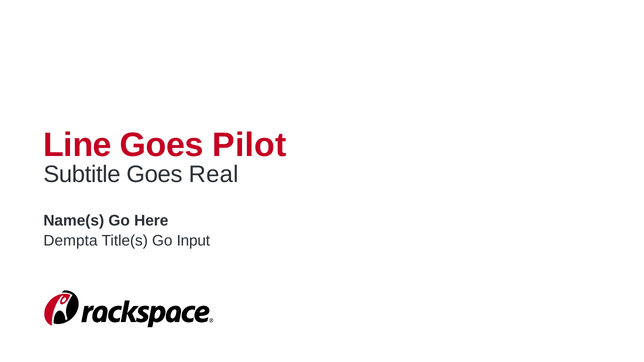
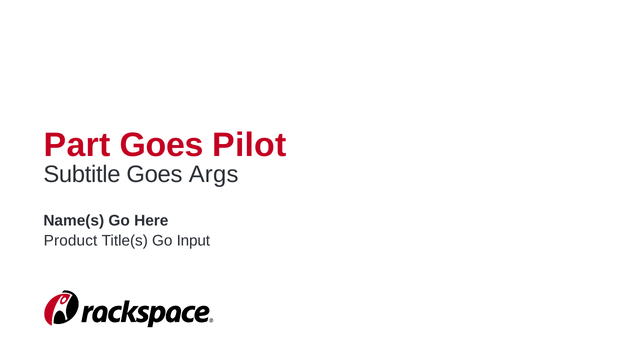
Line: Line -> Part (77, 145)
Real: Real -> Args (214, 175)
Dempta: Dempta -> Product (70, 241)
